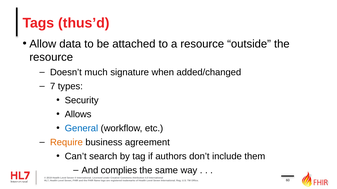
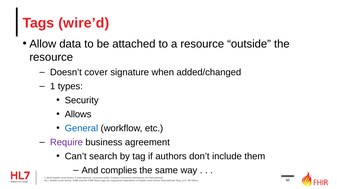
thus’d: thus’d -> wire’d (84, 23)
much: much -> cover (96, 72)
7: 7 -> 1 (53, 87)
Require colour: orange -> purple (66, 143)
